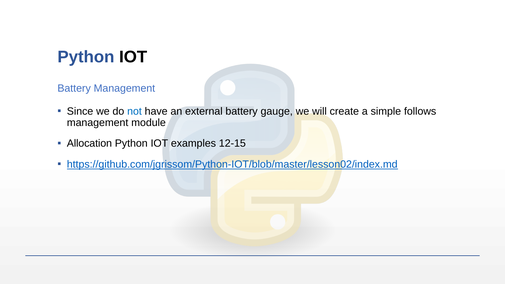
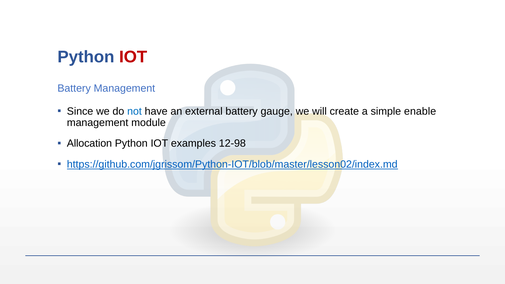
IOT colour: black -> red (133, 57)
follows: follows -> enable (420, 111)
12-15: 12-15 -> 12-98 (232, 143)
